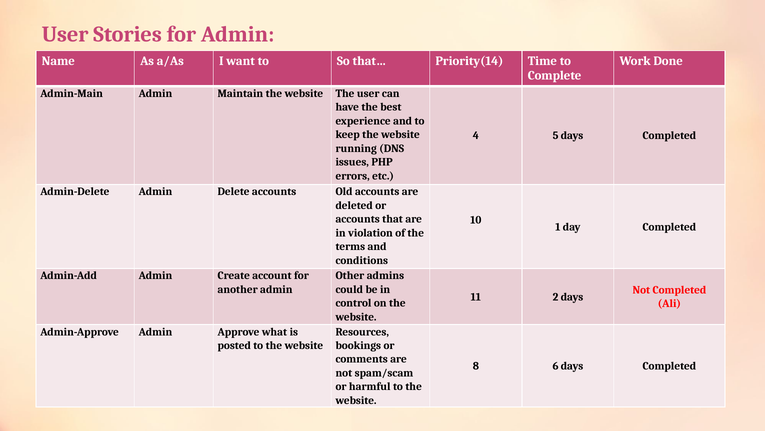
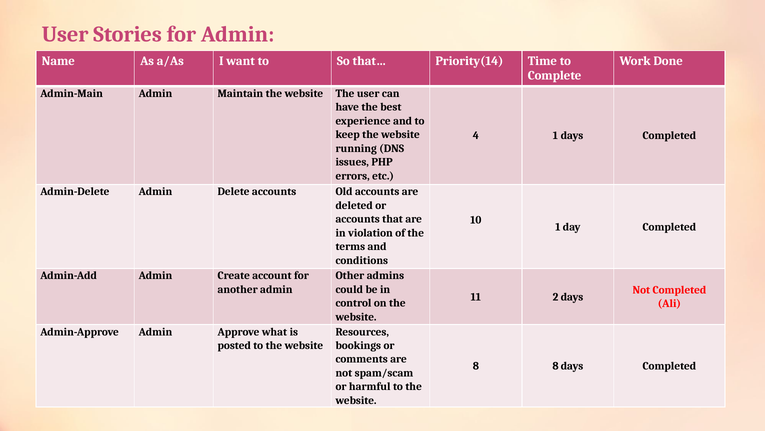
4 5: 5 -> 1 (555, 136)
8 6: 6 -> 8 (556, 366)
